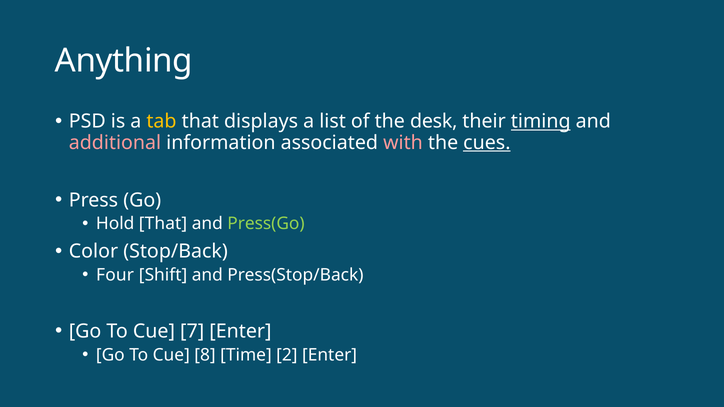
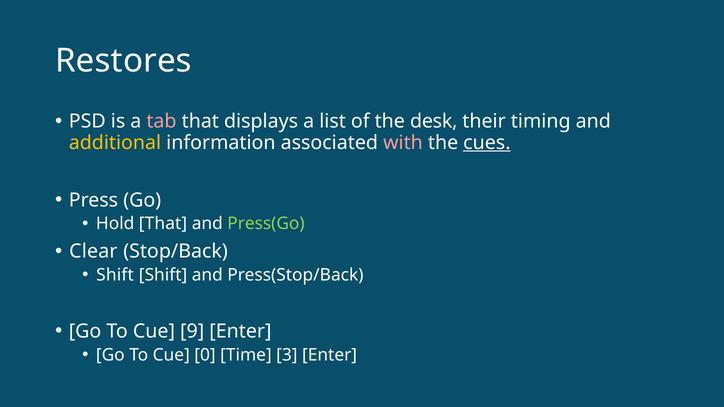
Anything: Anything -> Restores (124, 61)
tab colour: yellow -> pink (161, 122)
timing underline: present -> none (541, 122)
additional colour: pink -> yellow (115, 143)
Color: Color -> Clear (93, 251)
Four: Four -> Shift (115, 275)
7: 7 -> 9 (192, 331)
8: 8 -> 0 (205, 355)
2: 2 -> 3 (287, 355)
